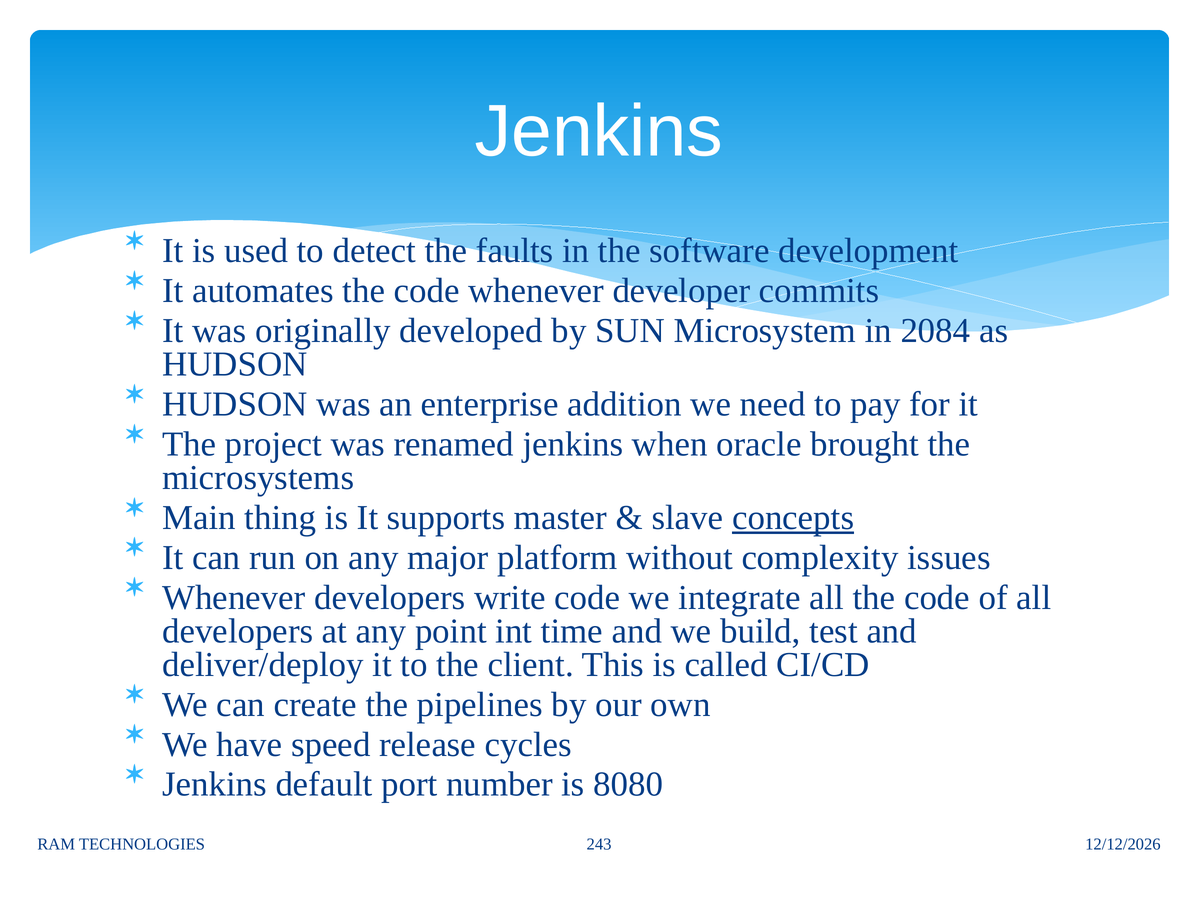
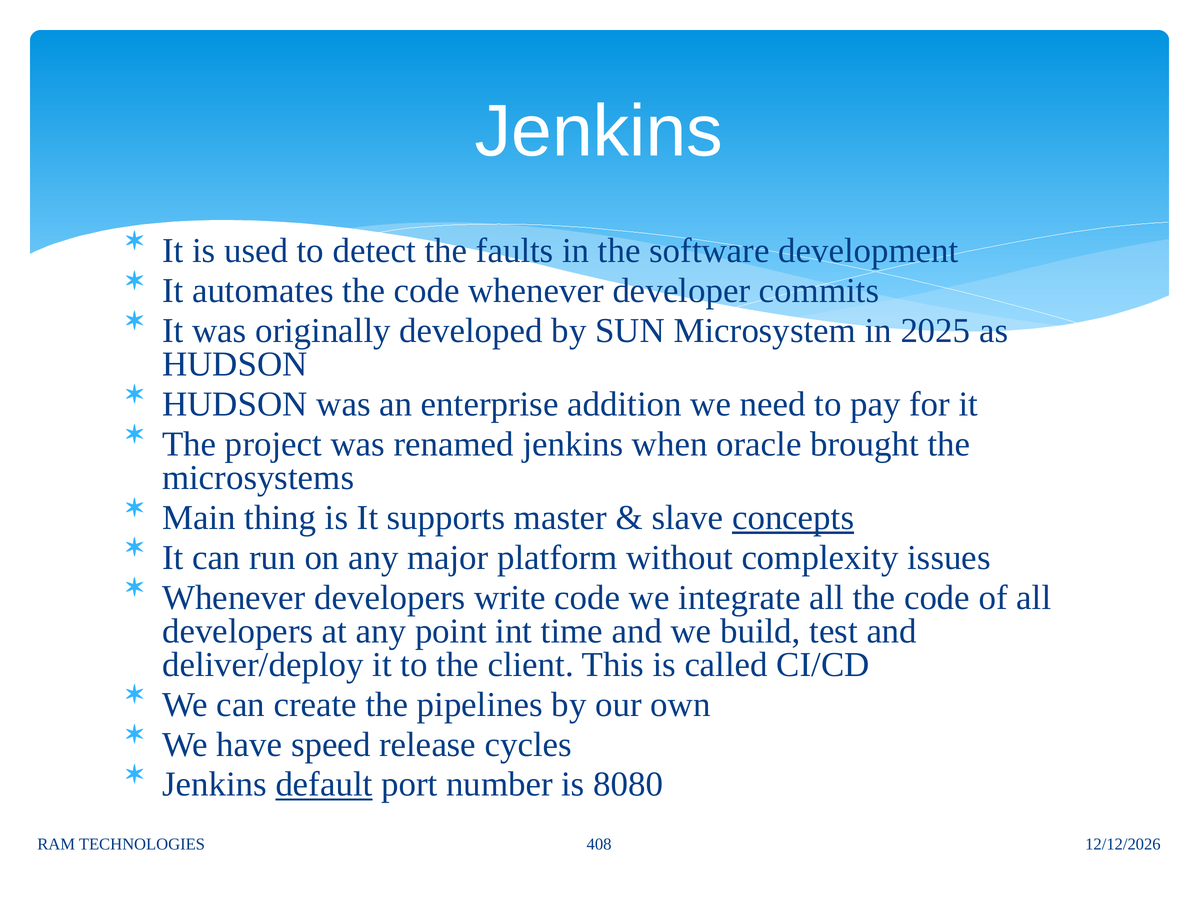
2084: 2084 -> 2025 (935, 331)
default underline: none -> present (324, 784)
243: 243 -> 408 (599, 844)
